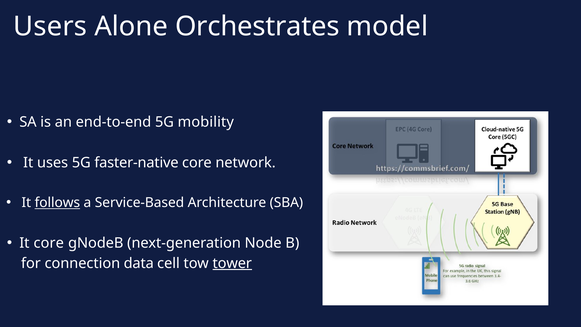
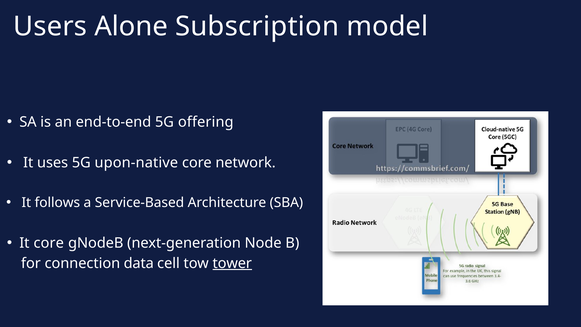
Orchestrates: Orchestrates -> Subscription (257, 26)
mobility: mobility -> offering (206, 122)
faster-native: faster-native -> upon-native (136, 163)
follows underline: present -> none (57, 203)
